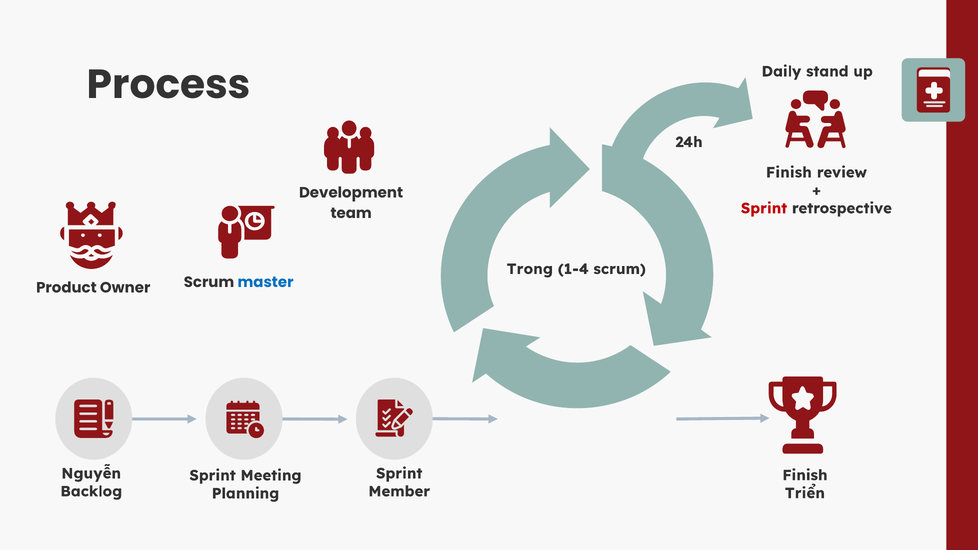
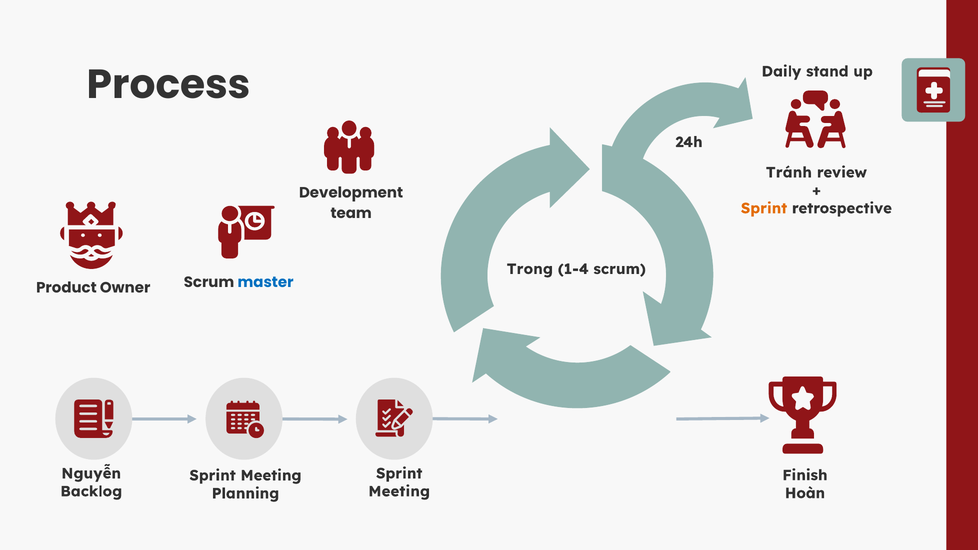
Finish: Finish -> Tránh (789, 173)
Sprint colour: red -> orange (764, 208)
Member: Member -> Meeting (399, 492)
Triển: Triển -> Hoàn (805, 493)
